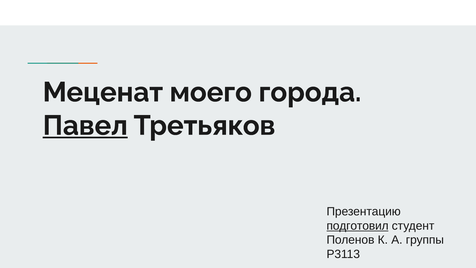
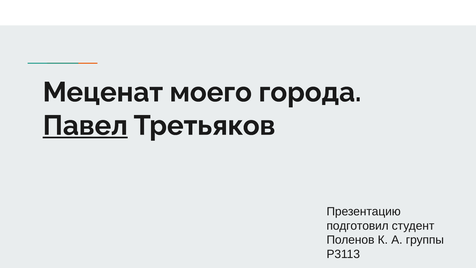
подготовил underline: present -> none (358, 226)
